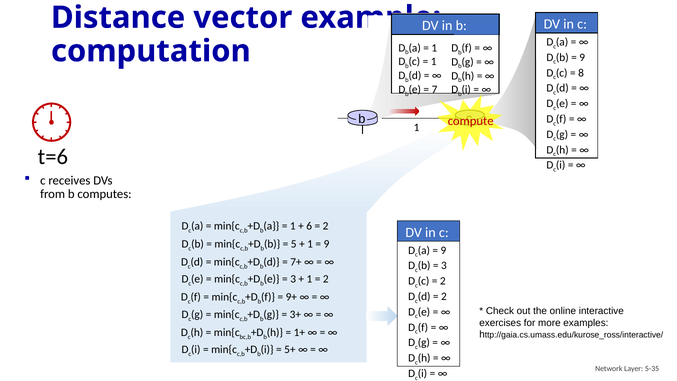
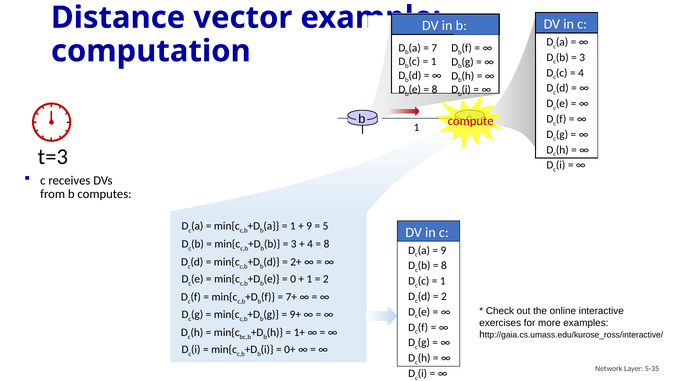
1: 1 -> 7 (434, 48)
9: 9 -> 3 (582, 57)
8: 8 -> 4 (581, 73)
7: 7 -> 8 (435, 89)
t=6: t=6 -> t=3 (53, 157)
6: 6 -> 9 (309, 226)
2: 2 -> 5 (326, 226)
5: 5 -> 3 (294, 244)
1: 1 -> 4 (310, 244)
9: 9 -> 8 (326, 244)
7+: 7+ -> 2+ (296, 262)
3: 3 -> 8 (444, 266)
3: 3 -> 0 (293, 279)
2: 2 -> 1 (443, 281)
9+: 9+ -> 7+ (291, 297)
3+: 3+ -> 9+ (295, 315)
5+: 5+ -> 0+ (290, 349)
